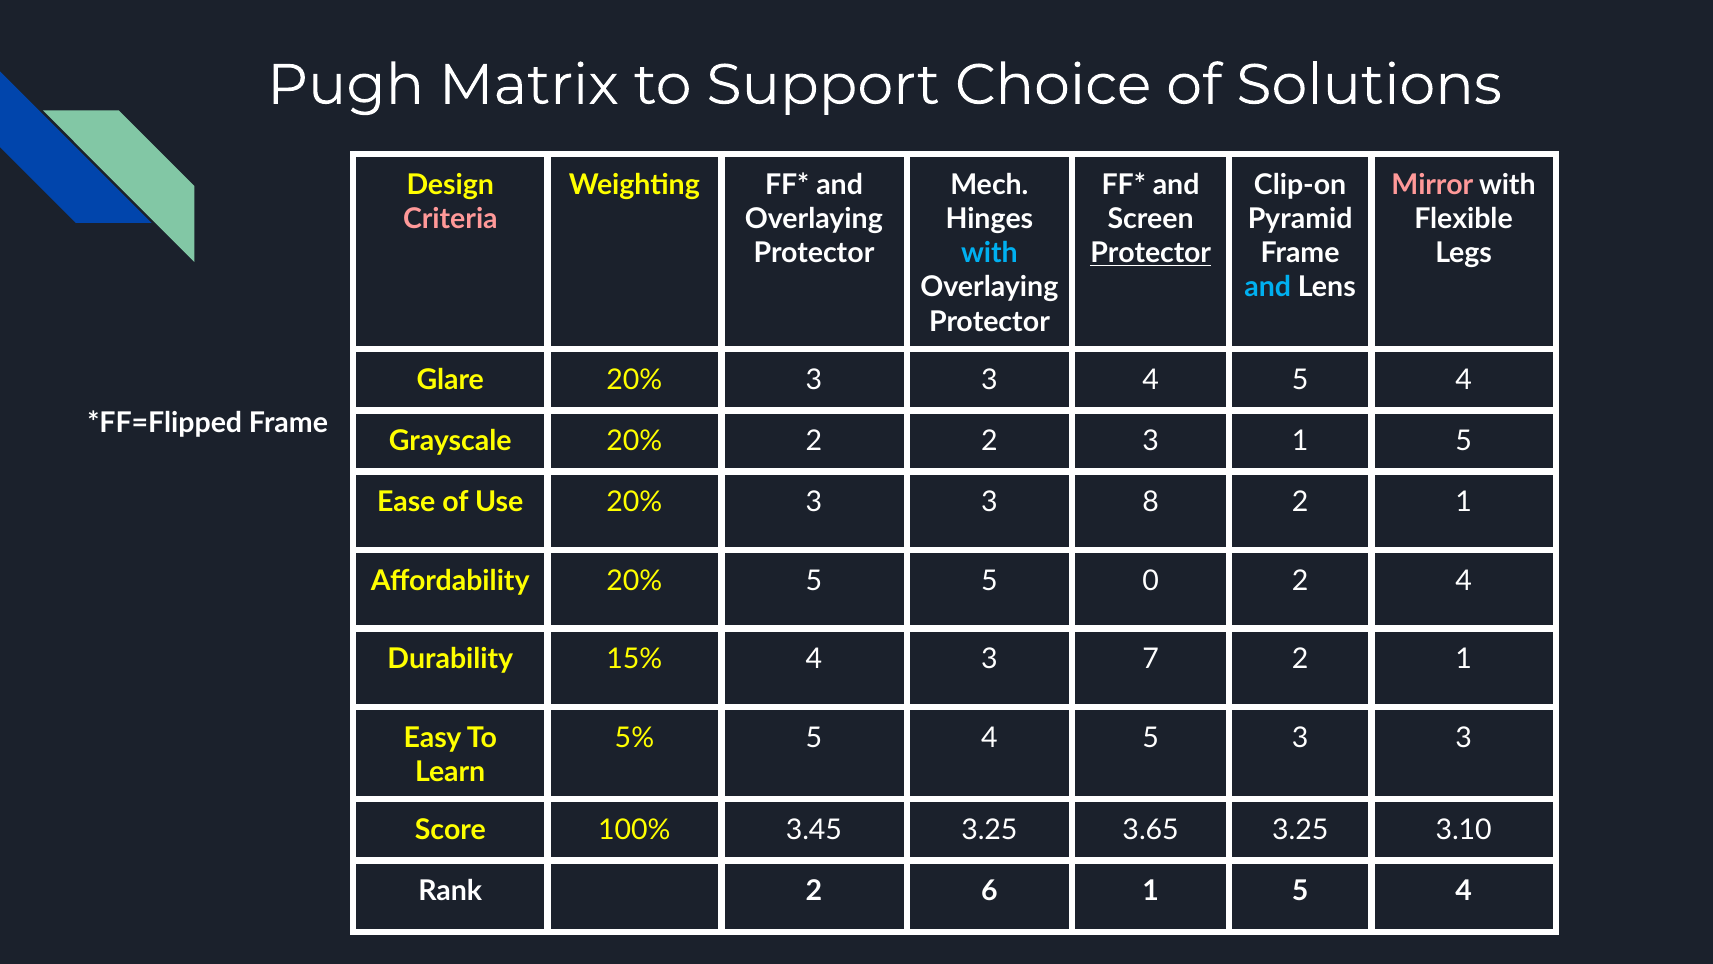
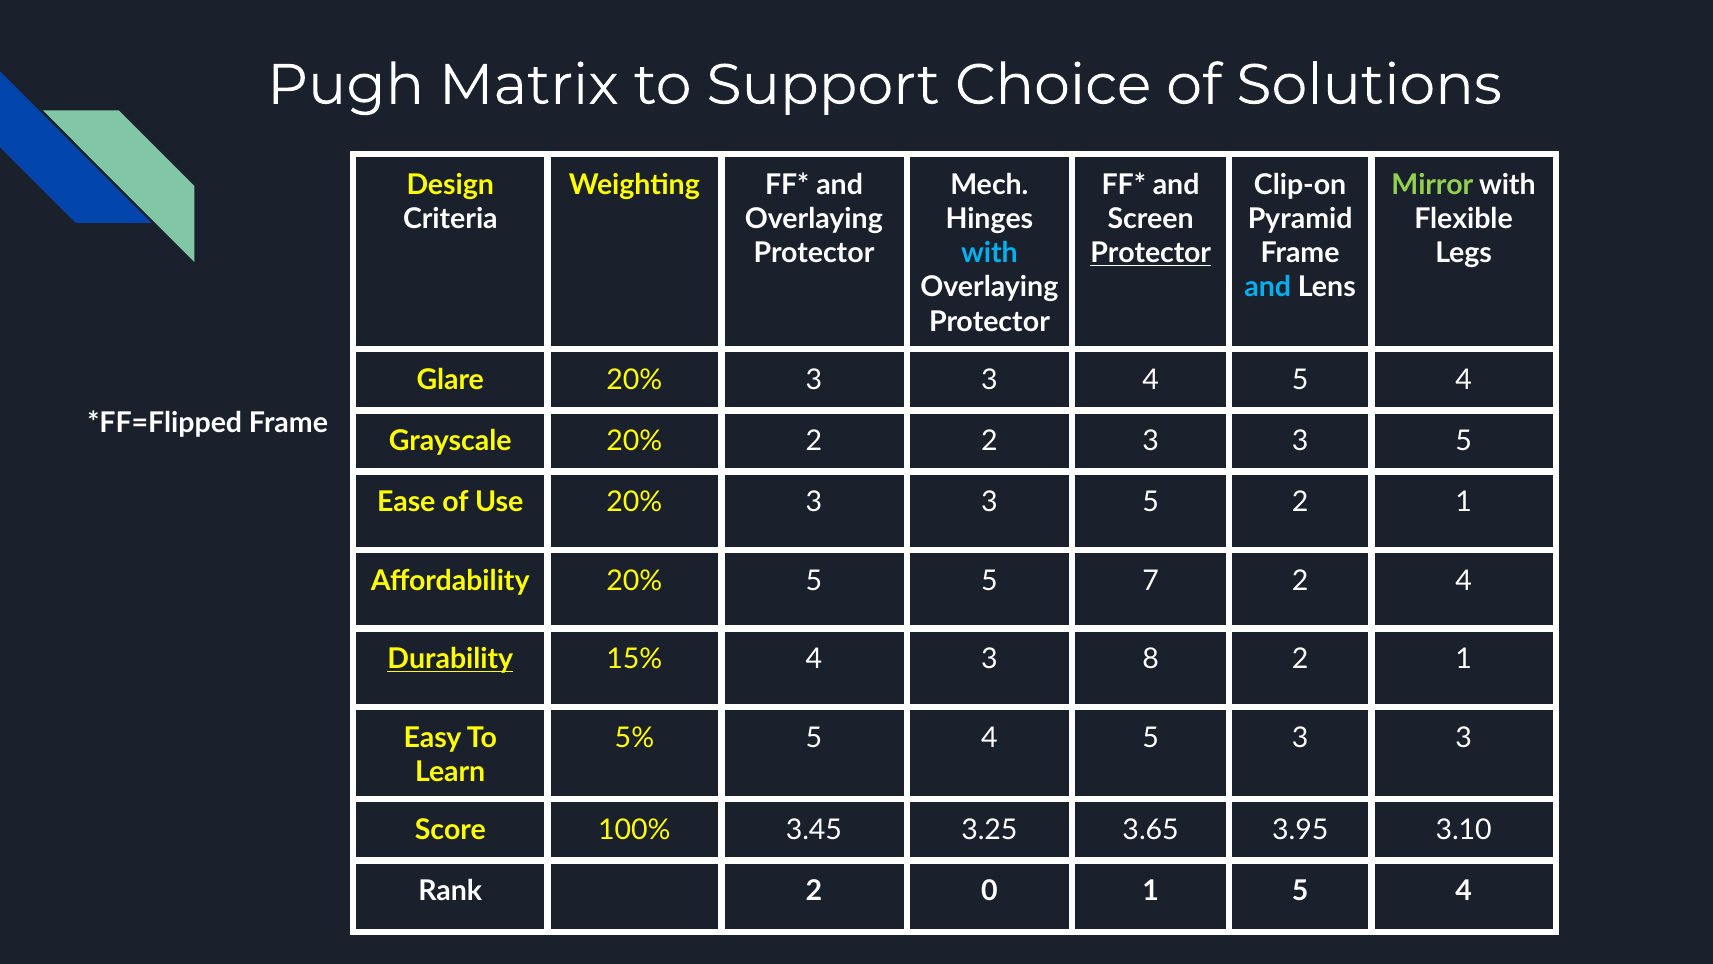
Mirror colour: pink -> light green (1432, 185)
Criteria colour: pink -> white (450, 219)
2 3 1: 1 -> 3 (1300, 441)
20% 3 3 8: 8 -> 5 (1151, 502)
0: 0 -> 7 (1151, 580)
Durability underline: none -> present (450, 659)
7: 7 -> 8 (1151, 659)
3.65 3.25: 3.25 -> 3.95 (1300, 830)
6: 6 -> 0 (989, 891)
